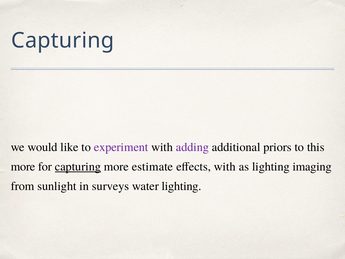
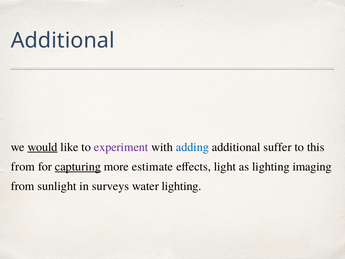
Capturing: Capturing -> Additional (63, 40)
would underline: none -> present (43, 147)
adding colour: purple -> blue (192, 147)
priors: priors -> suffer (278, 147)
more: more -> from (23, 166)
effects with: with -> light (225, 166)
